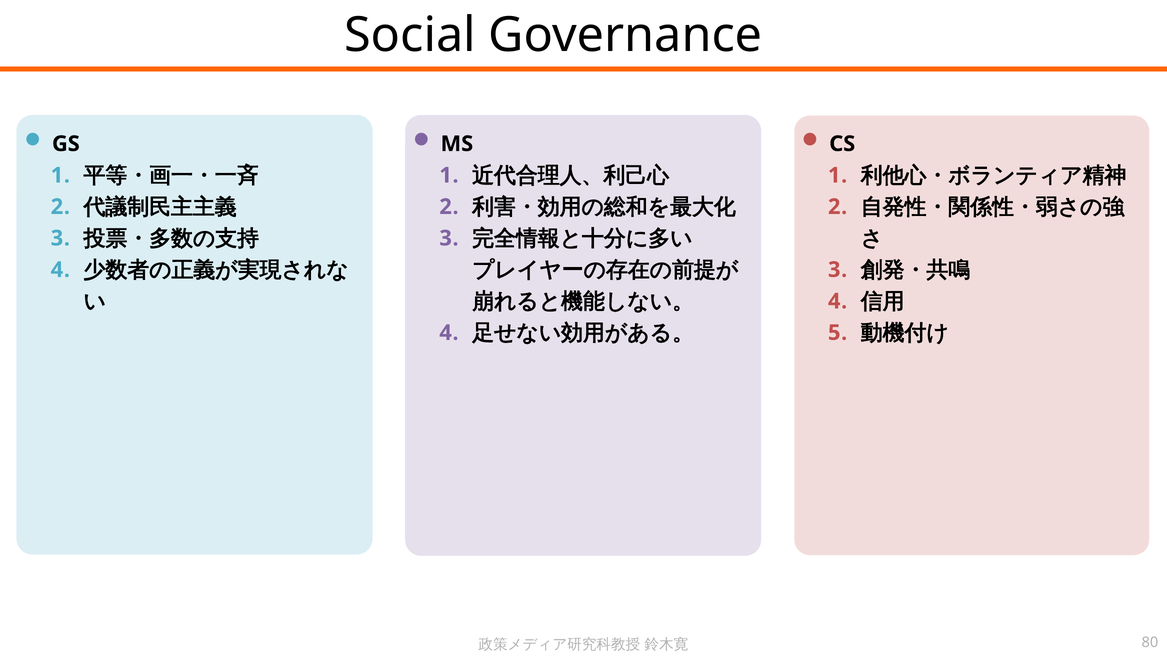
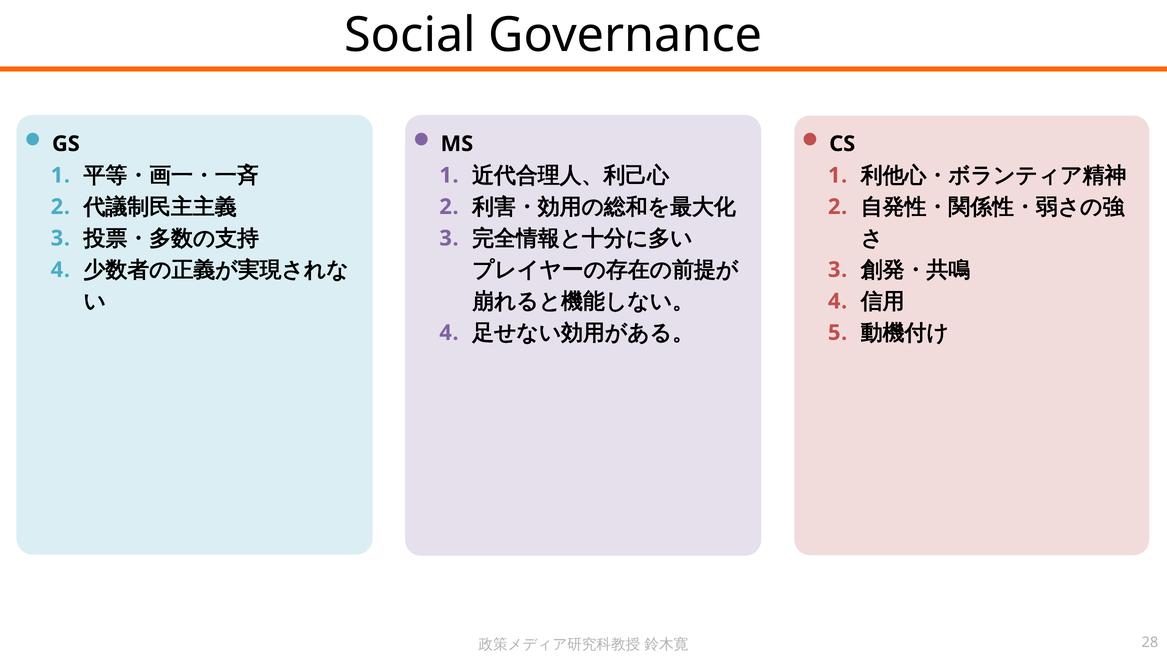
80: 80 -> 28 (1150, 643)
